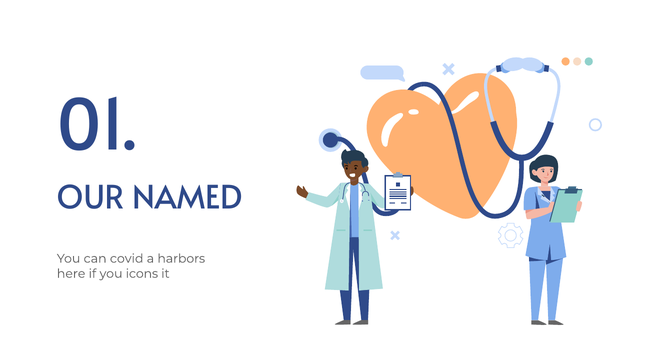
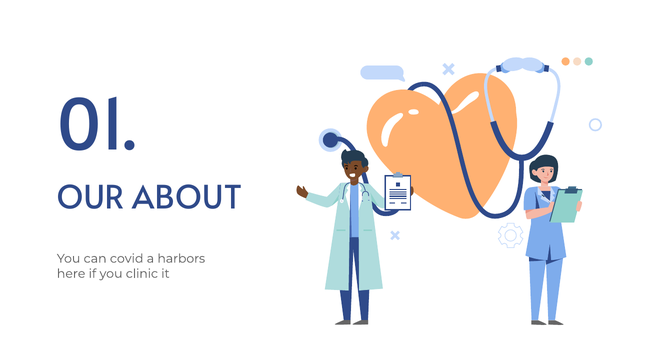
NAMED: NAMED -> ABOUT (187, 198)
icons: icons -> clinic (142, 273)
